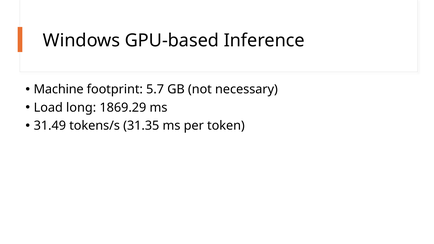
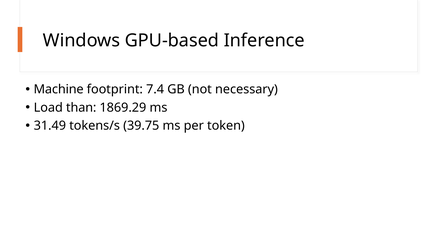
5.7: 5.7 -> 7.4 (155, 89)
long: long -> than (81, 108)
31.35: 31.35 -> 39.75 (141, 126)
